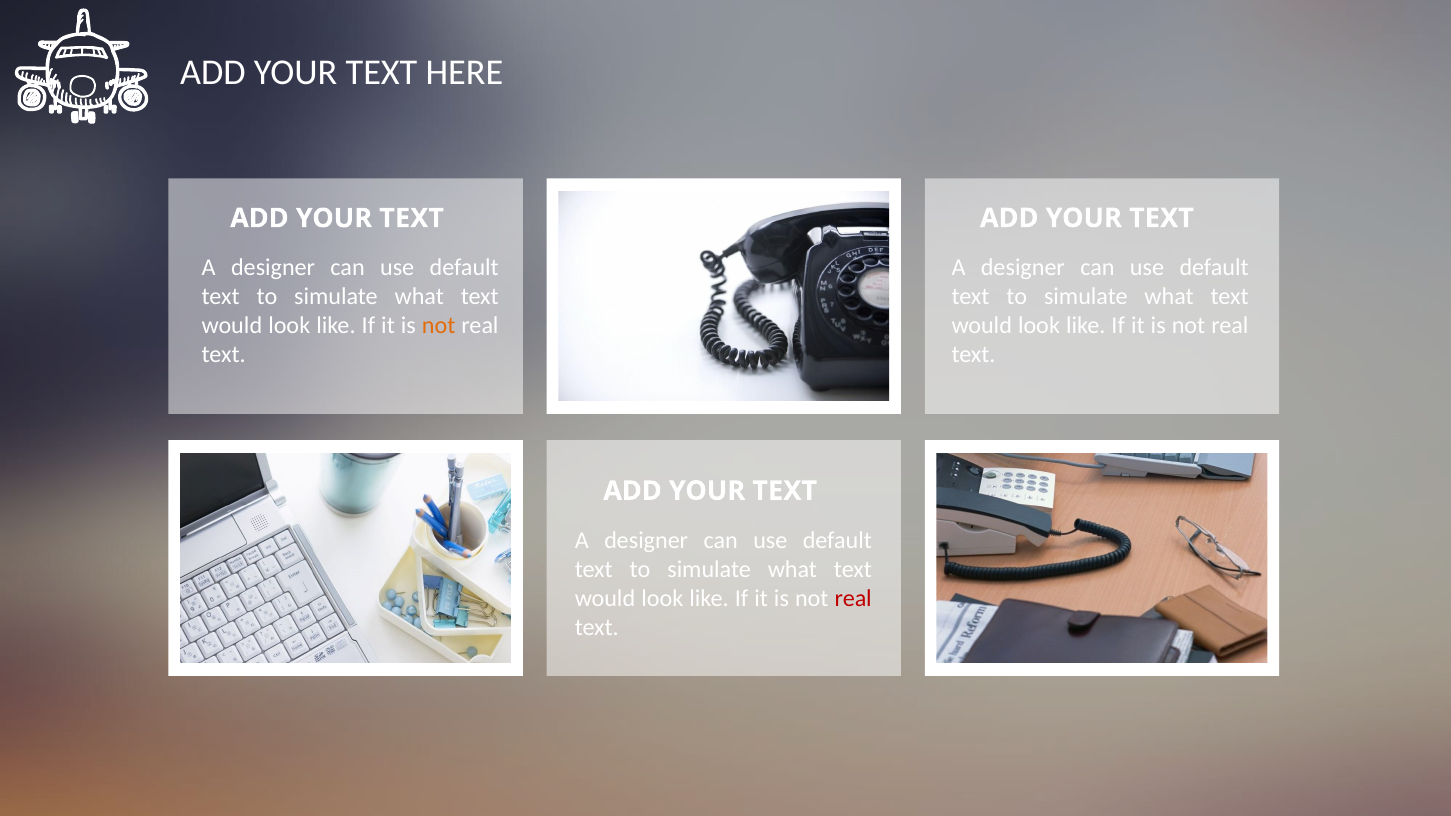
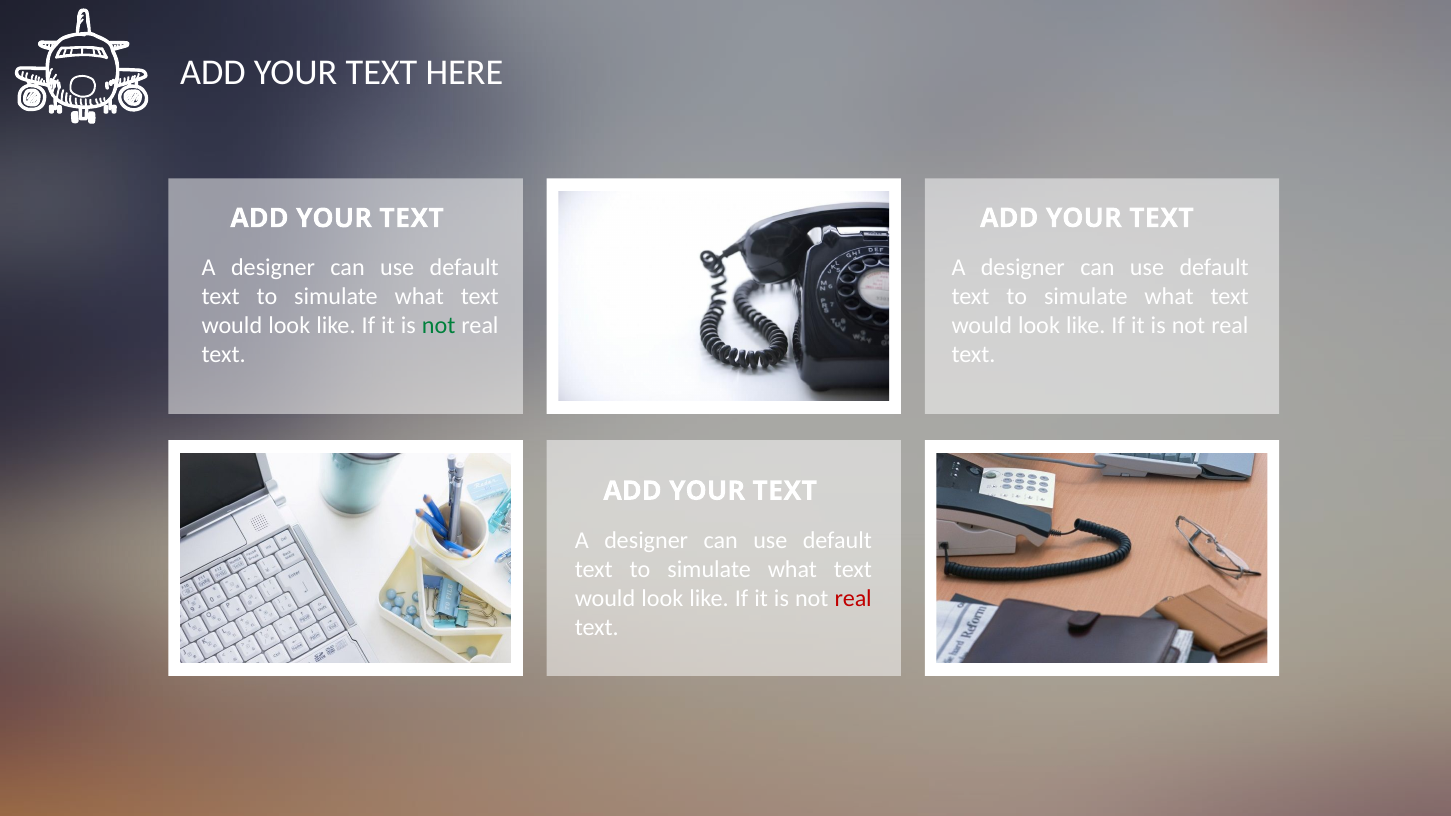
not colour: orange -> green (439, 326)
